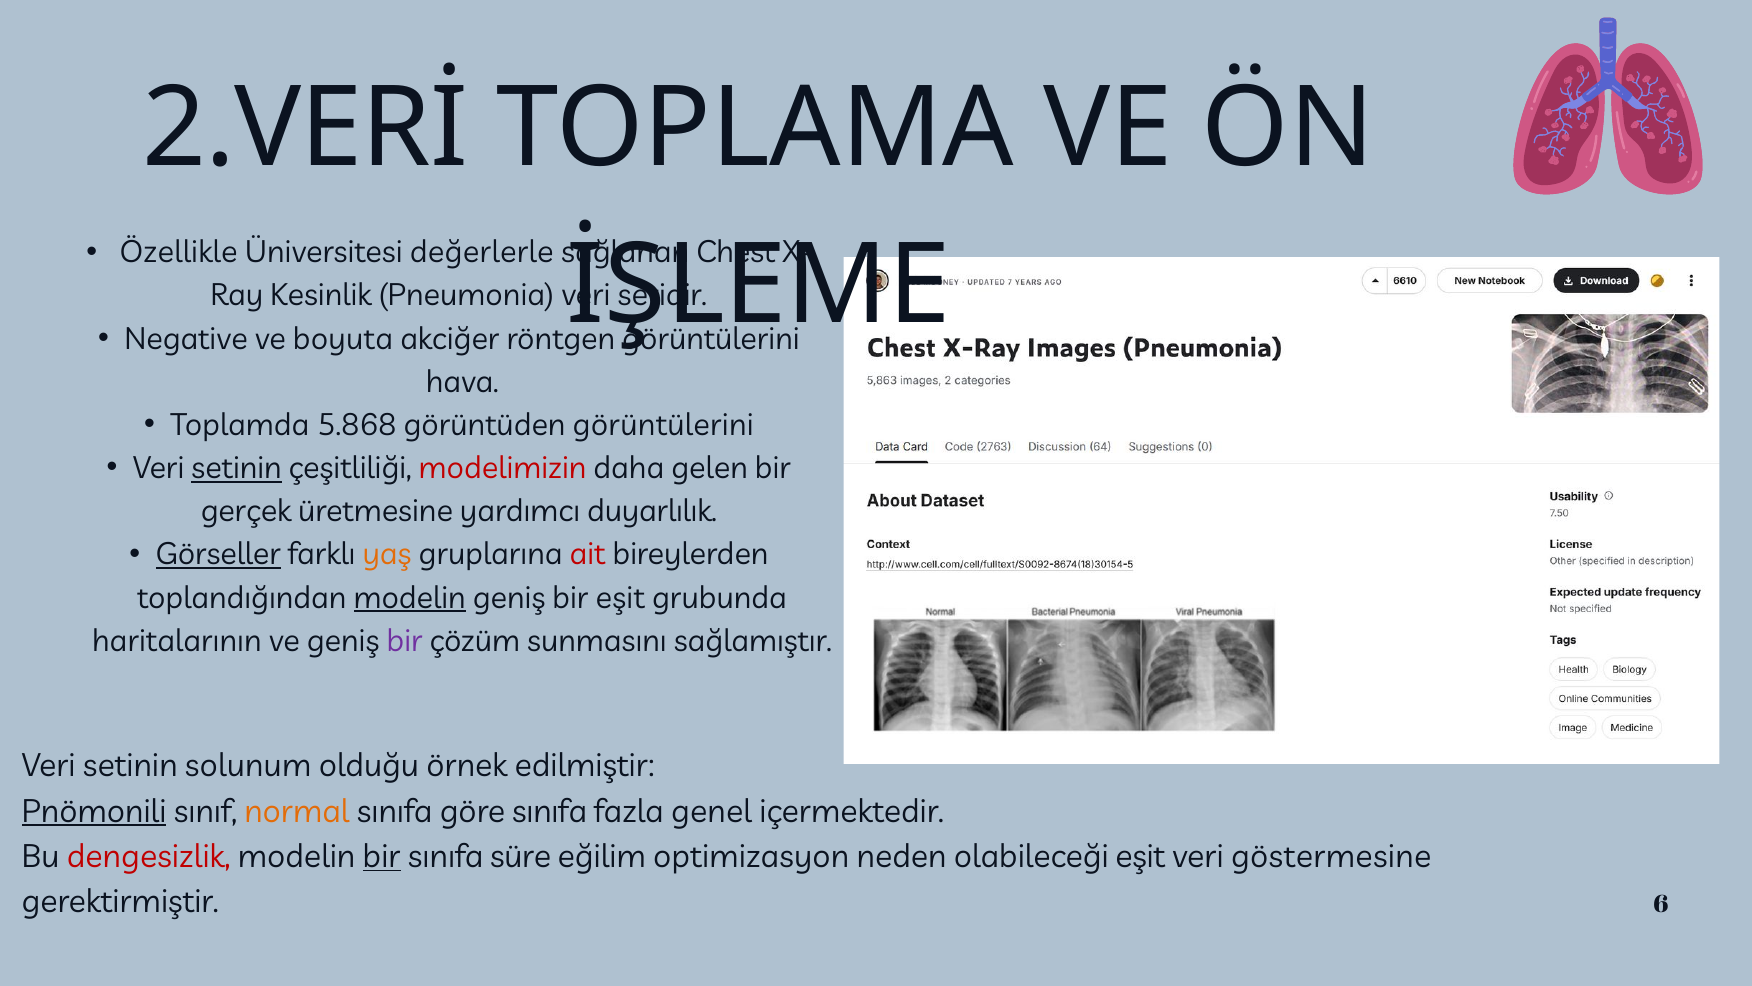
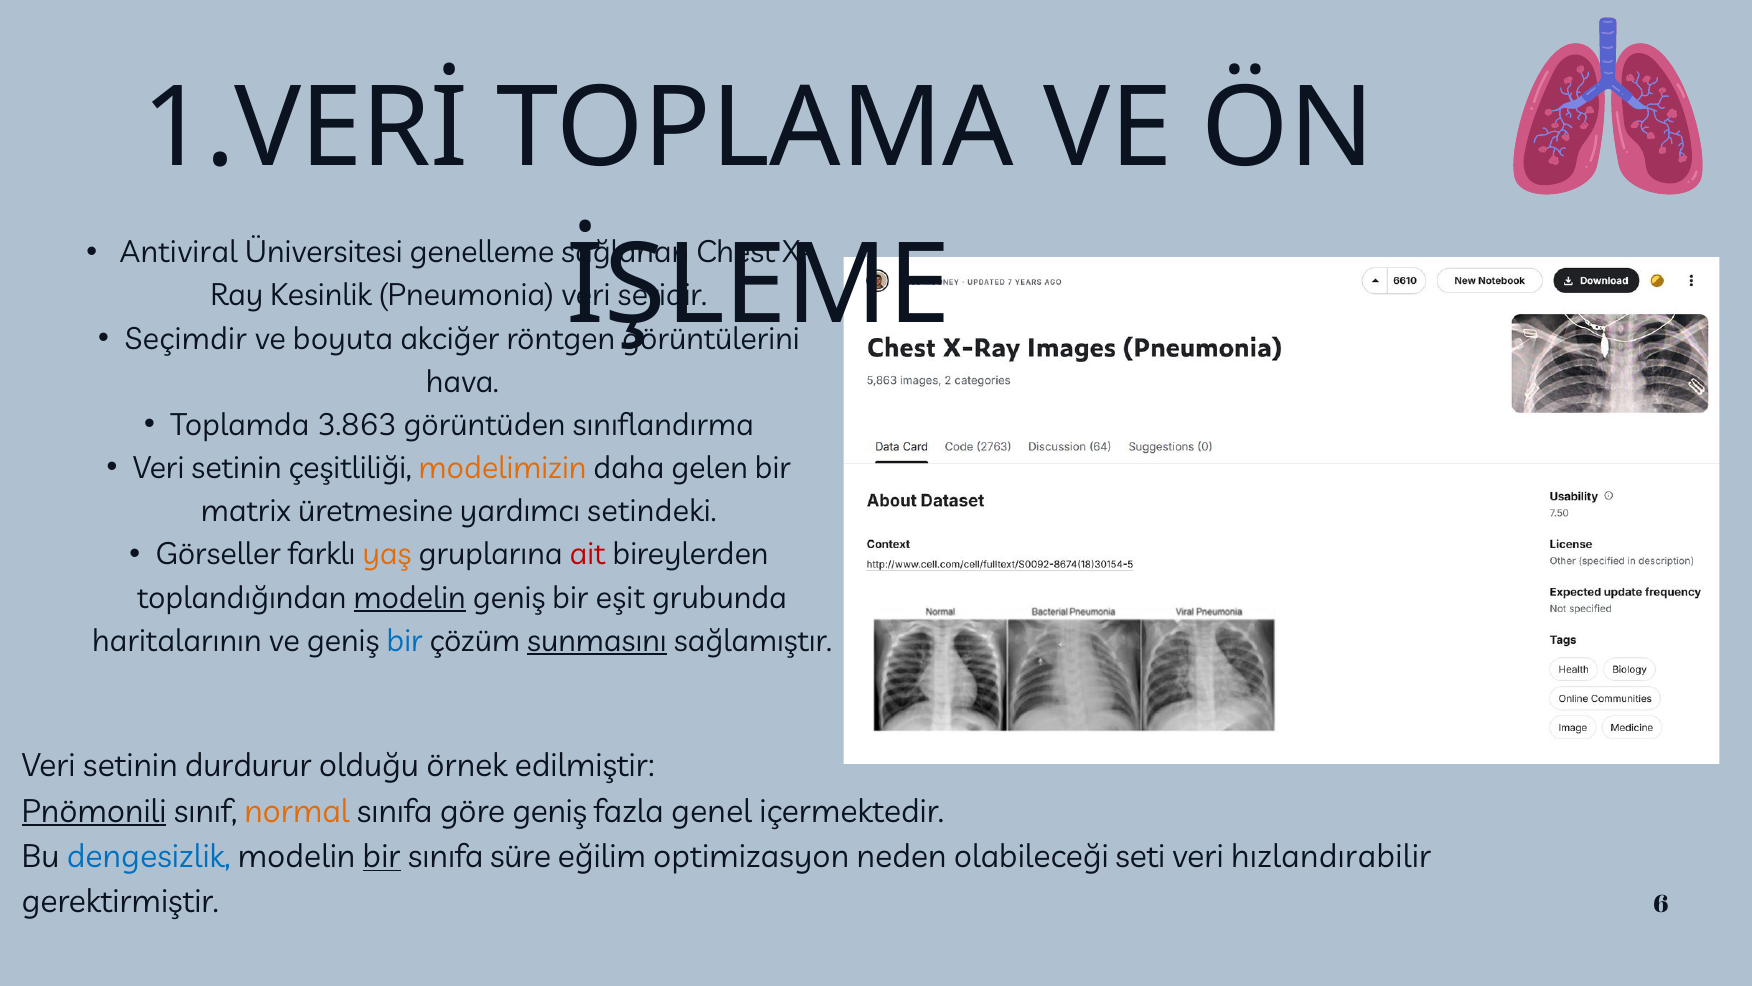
2.VERİ: 2.VERİ -> 1.VERİ (305, 128)
Özellikle: Özellikle -> Antiviral (179, 252)
değerlerle: değerlerle -> genelleme (482, 252)
Negative: Negative -> Seçimdir (186, 339)
5.868: 5.868 -> 3.863 (357, 425)
görüntüden görüntülerini: görüntülerini -> sınıflandırma (663, 425)
setinin underline: present -> none (237, 468)
modelimizin colour: red -> orange (503, 468)
gerçek: gerçek -> matrix (246, 511)
duyarlılık: duyarlılık -> setindeki (652, 511)
Görseller underline: present -> none (218, 554)
bir colour: purple -> blue (405, 641)
sunmasını underline: none -> present (597, 641)
solunum: solunum -> durdurur (248, 766)
göre sınıfa: sınıfa -> geniş (550, 811)
dengesizlik colour: red -> blue (149, 856)
olabileceği eşit: eşit -> seti (1140, 856)
göstermesine: göstermesine -> hızlandırabilir (1331, 856)
